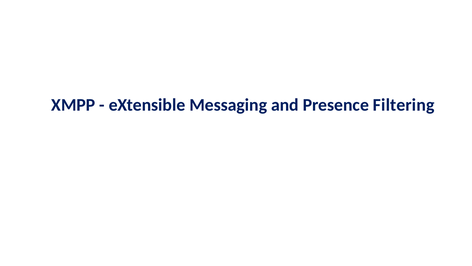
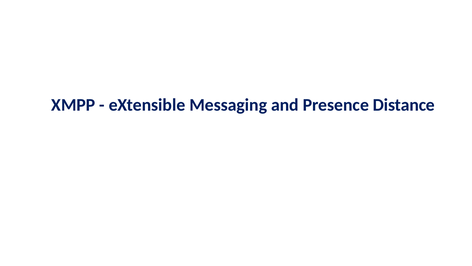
Filtering: Filtering -> Distance (404, 105)
